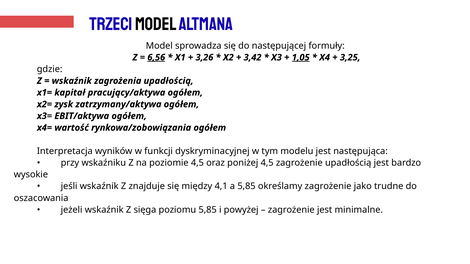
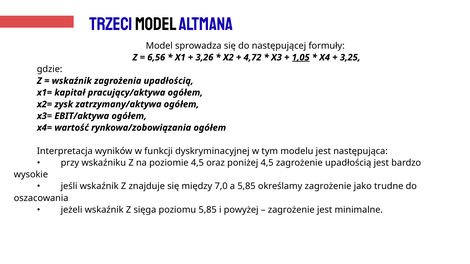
6,56 underline: present -> none (156, 58)
3,42: 3,42 -> 4,72 (253, 58)
4,1: 4,1 -> 7,0 (221, 187)
